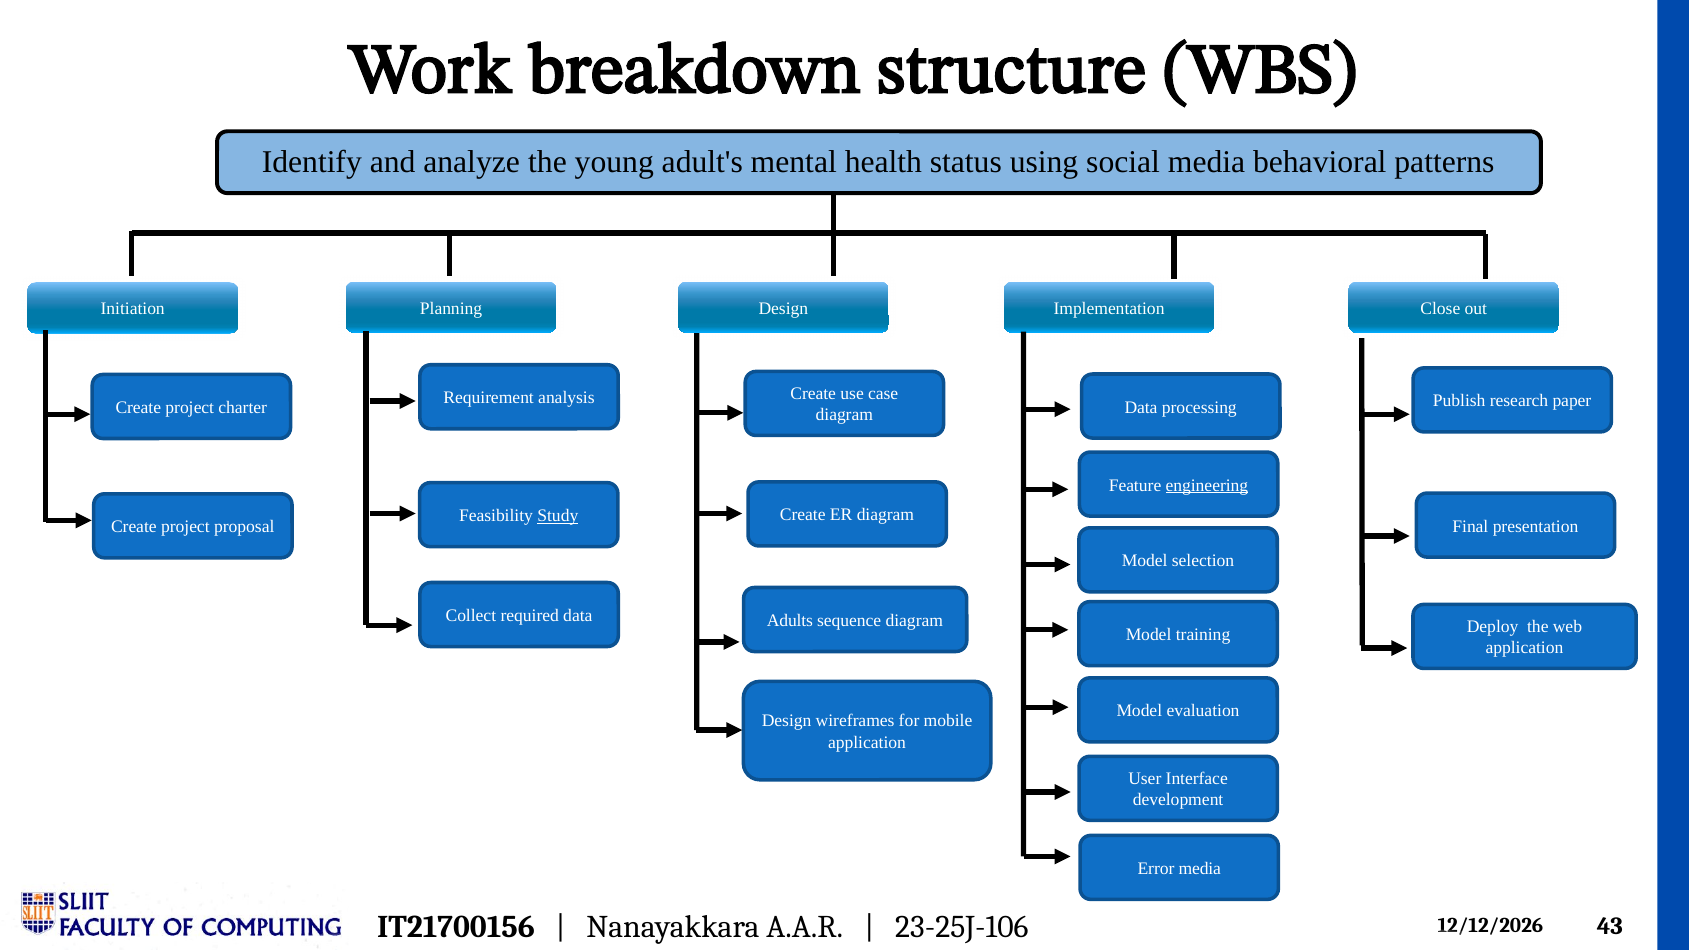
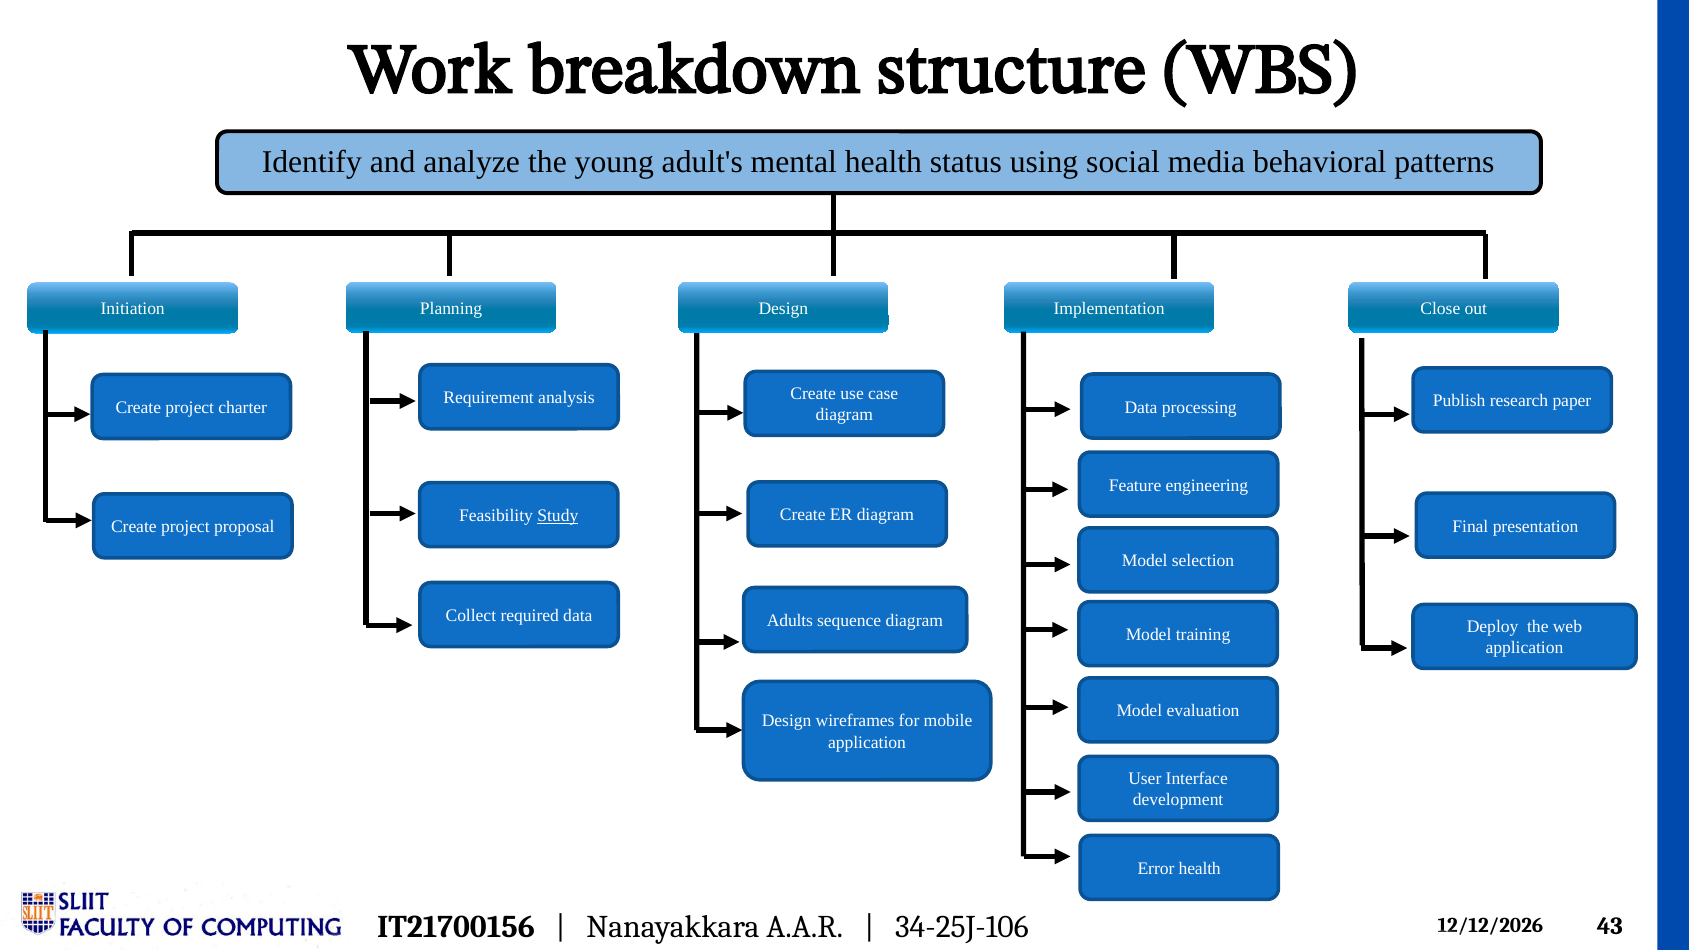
engineering underline: present -> none (1207, 485)
Error media: media -> health (1200, 869)
23-25J-106: 23-25J-106 -> 34-25J-106 (962, 927)
